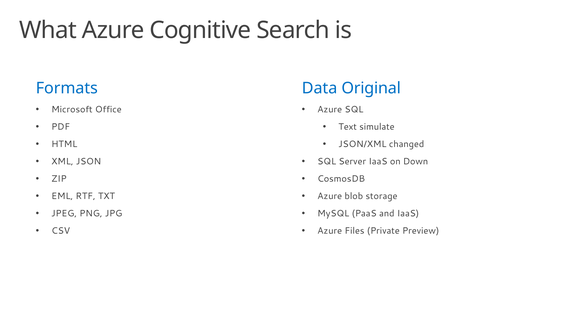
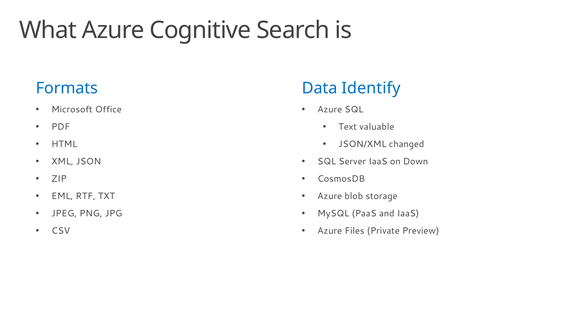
Original: Original -> Identify (371, 88)
simulate: simulate -> valuable (377, 127)
